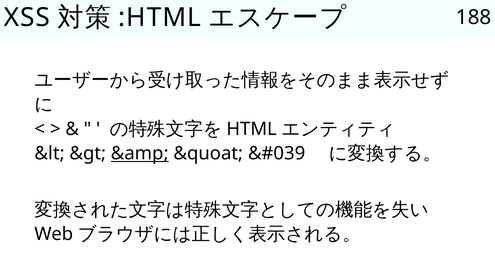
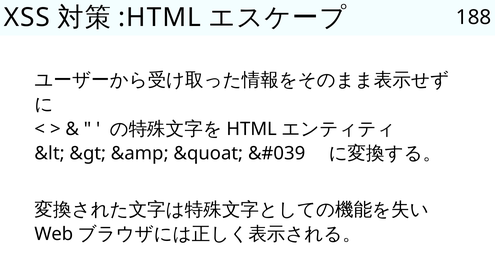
&amp underline: present -> none (140, 154)
